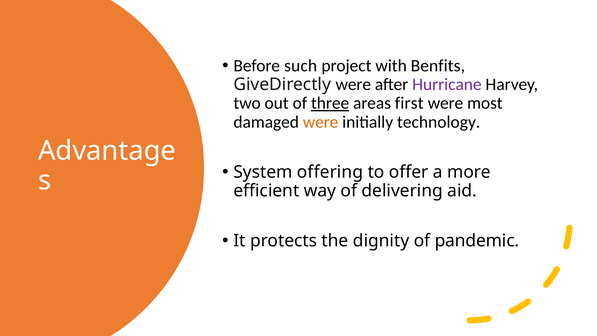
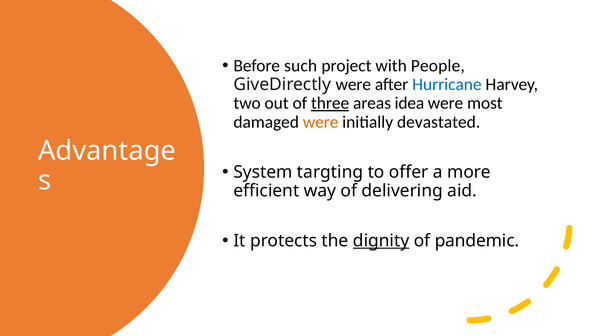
Benfits: Benfits -> People (438, 66)
Hurricane colour: purple -> blue (447, 84)
first: first -> idea (409, 103)
technology: technology -> devastated (439, 122)
offering: offering -> targting (330, 172)
dignity underline: none -> present (381, 241)
